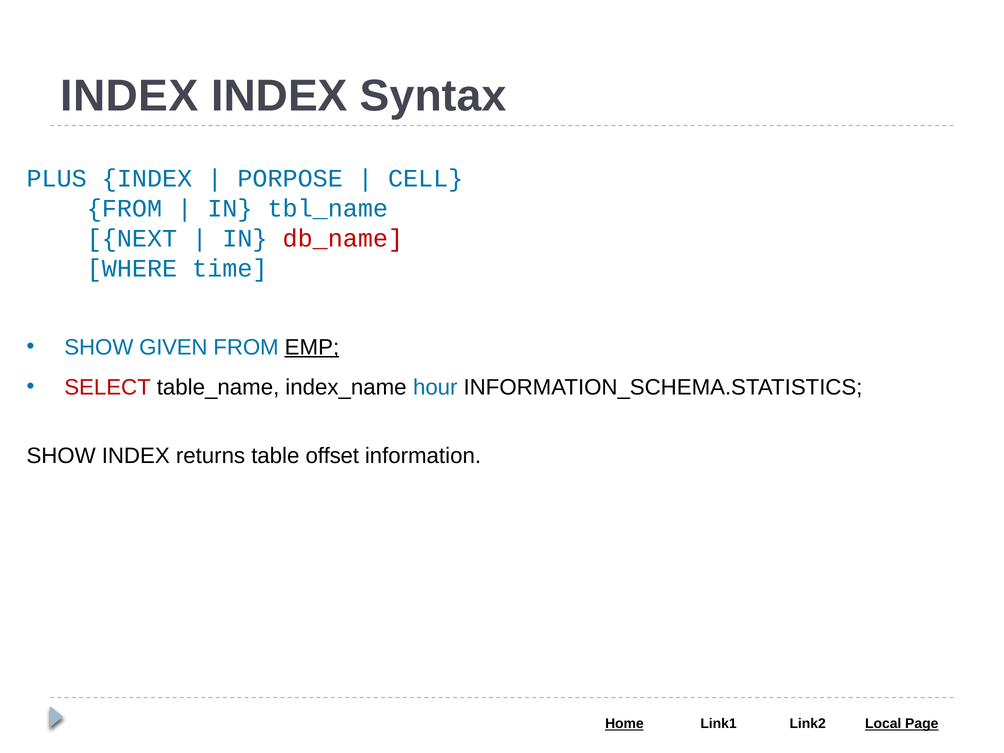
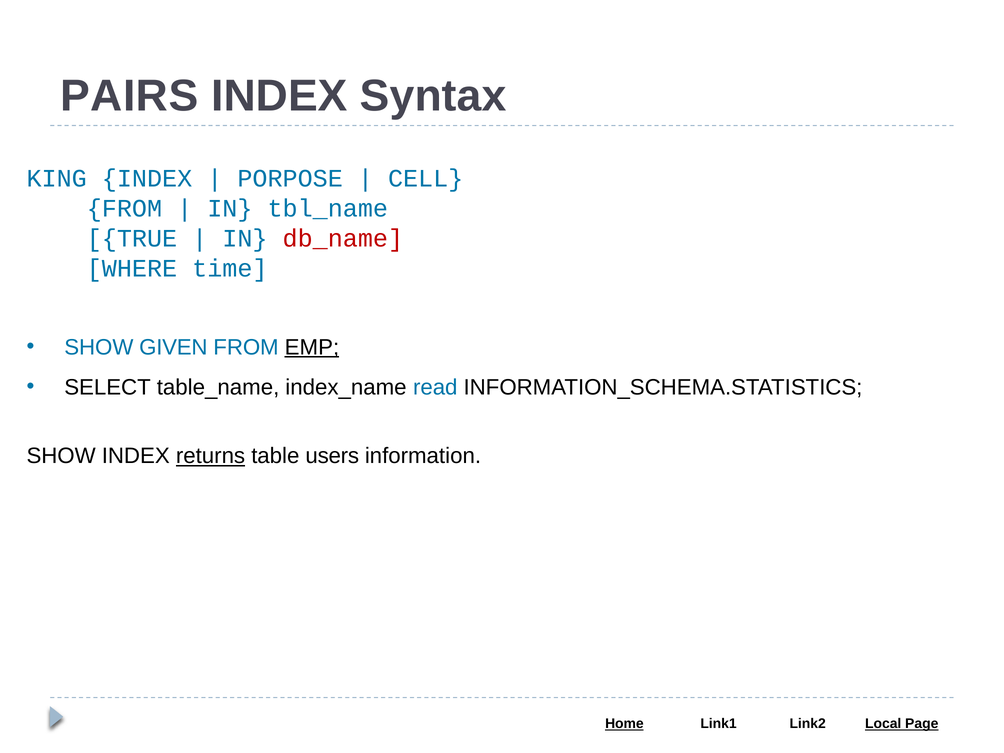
INDEX: INDEX -> PAIRS (129, 96)
PLUS: PLUS -> KING (57, 178)
NEXT: NEXT -> TRUE (132, 238)
SELECT colour: red -> black (108, 387)
hour: hour -> read (435, 387)
returns underline: none -> present (211, 456)
offset: offset -> users (332, 456)
